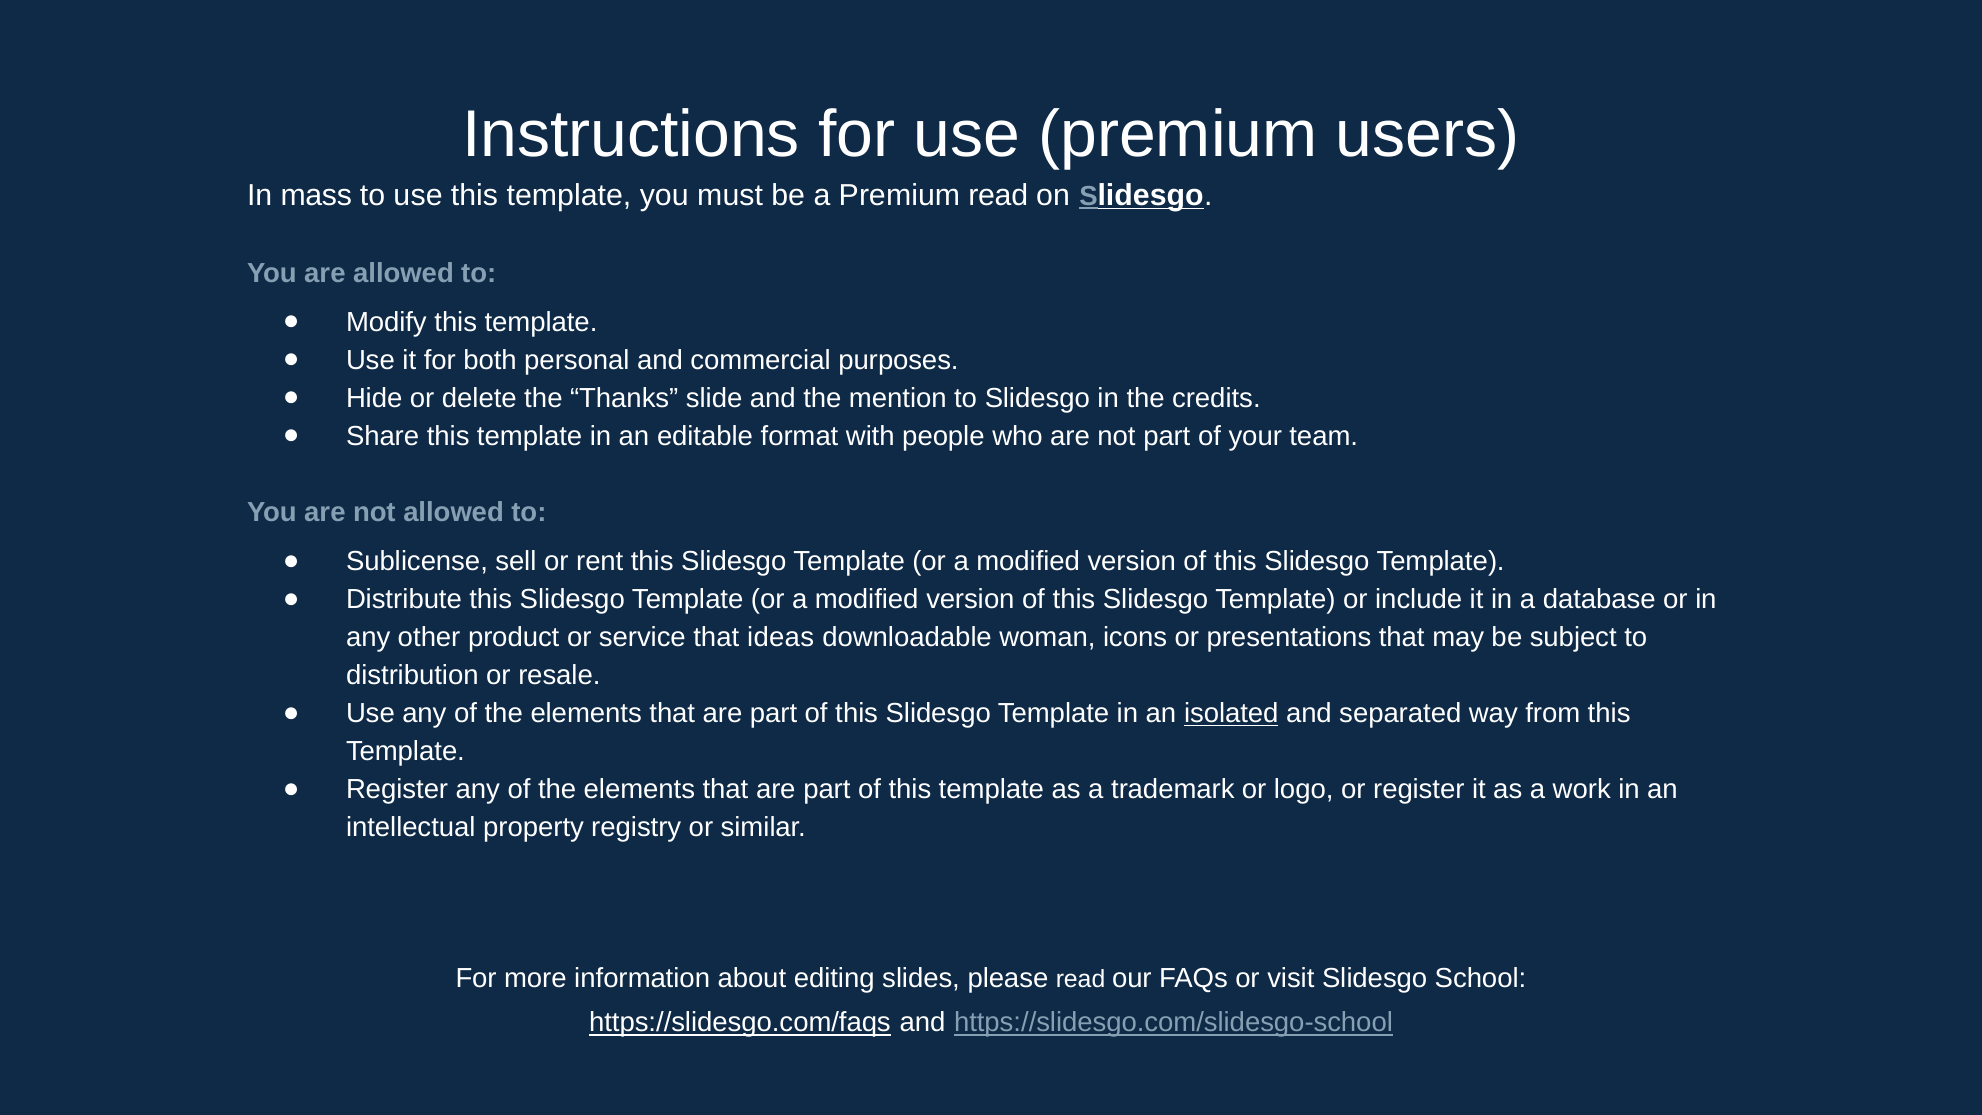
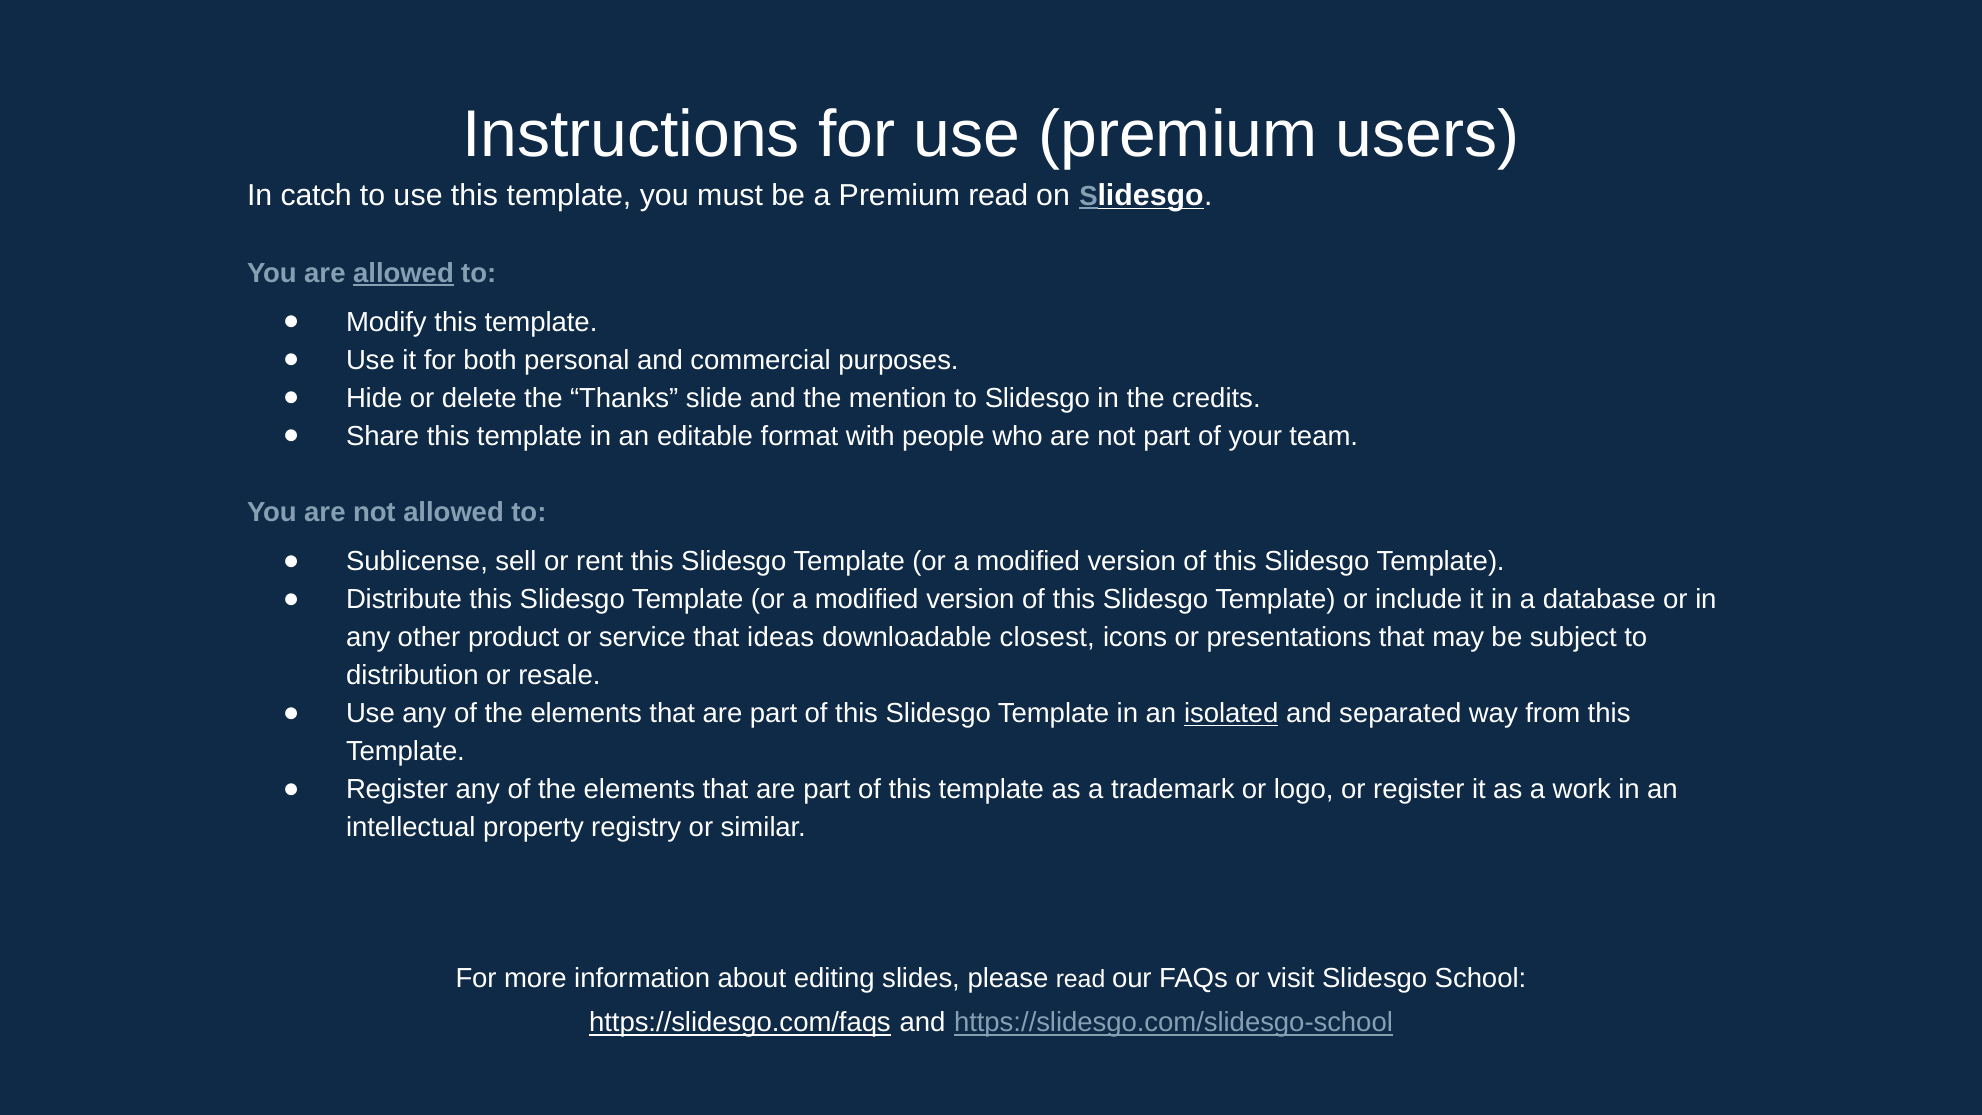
mass: mass -> catch (316, 195)
allowed underline: none -> present (403, 273)
woman: woman -> closest (1047, 638)
